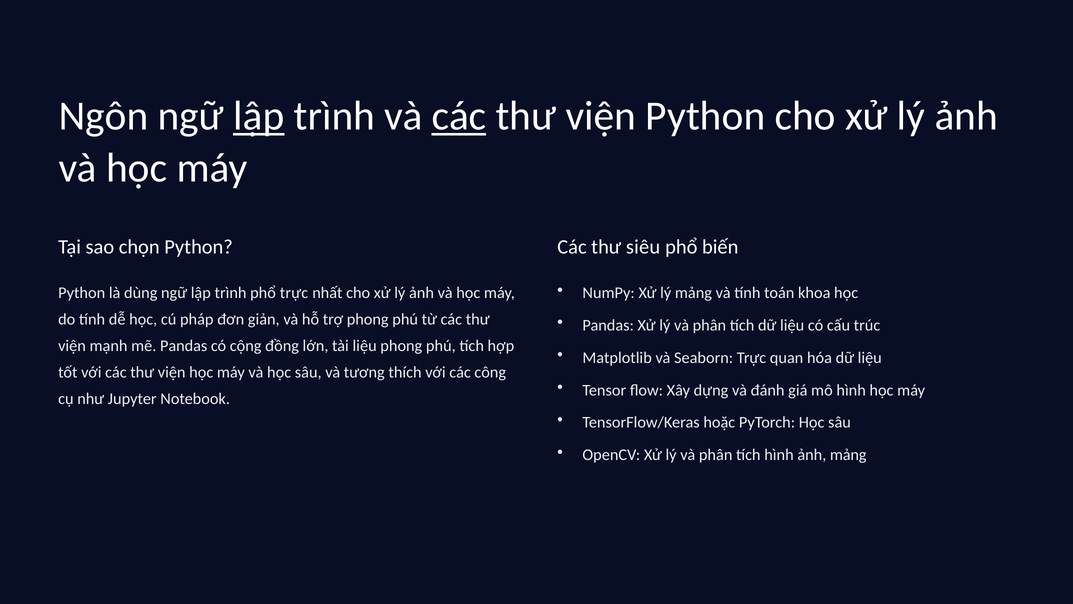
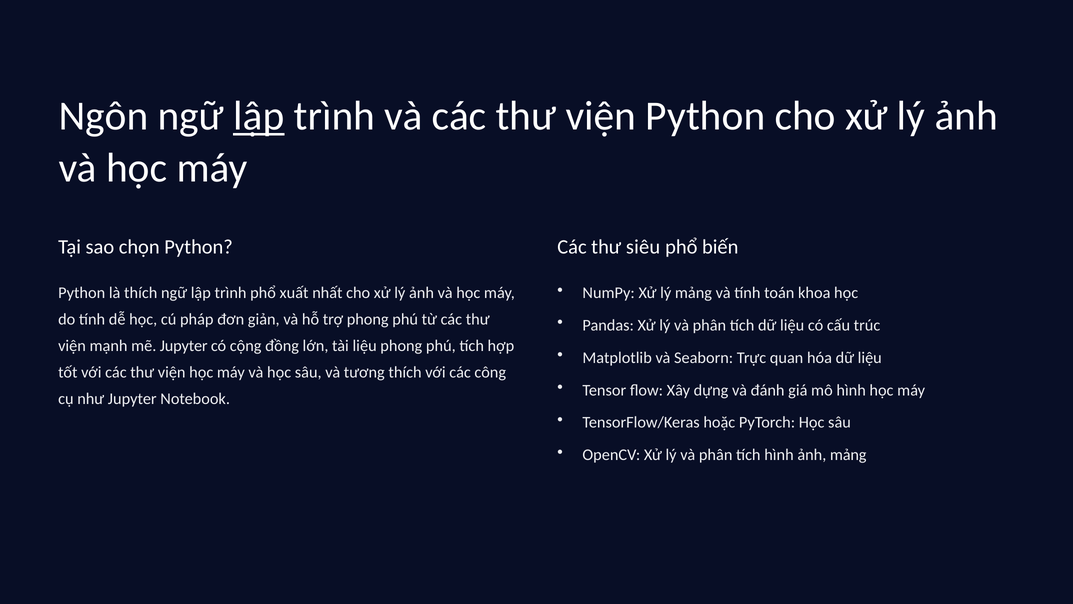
các underline: present -> none (459, 116)
là dùng: dùng -> thích (141, 293)
phổ trực: trực -> xuất (294, 293)
mẽ Pandas: Pandas -> Jupyter (184, 346)
